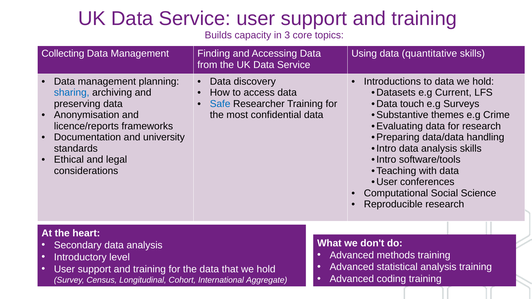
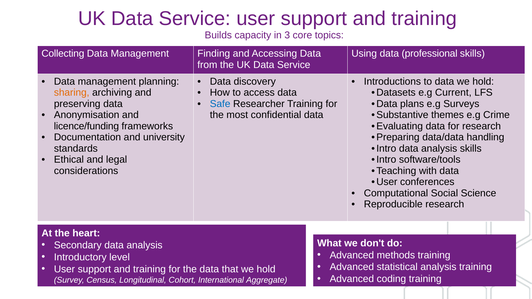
quantitative: quantitative -> professional (430, 54)
sharing colour: blue -> orange (72, 93)
touch: touch -> plans (412, 104)
licence/reports: licence/reports -> licence/funding (86, 126)
